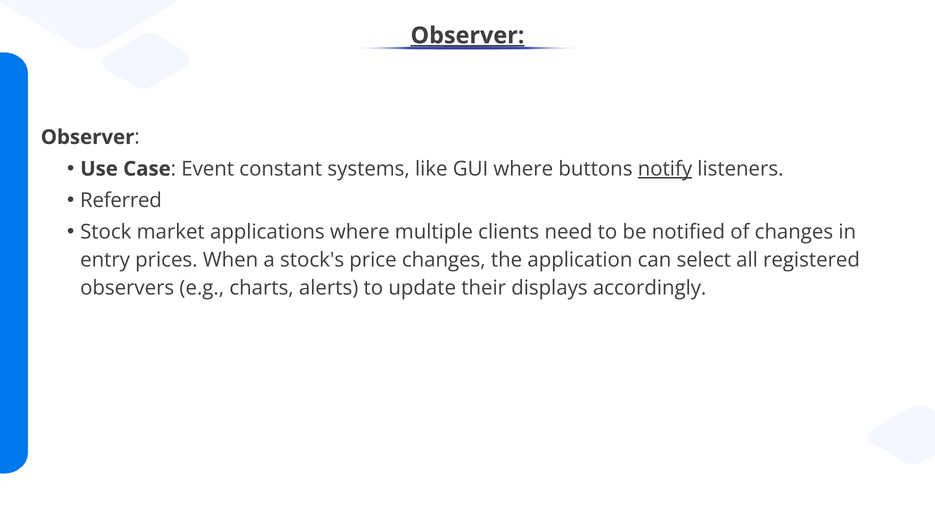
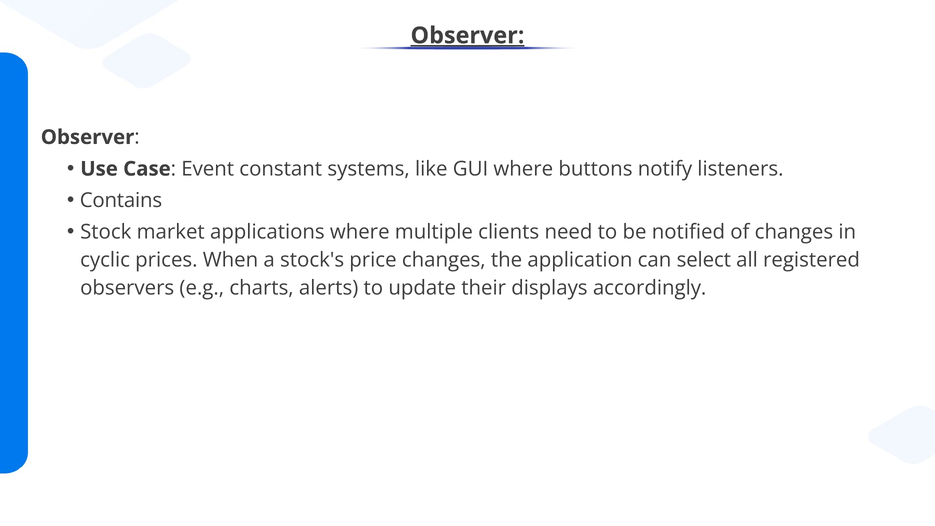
notify underline: present -> none (665, 169)
Referred: Referred -> Contains (121, 200)
entry: entry -> cyclic (105, 260)
